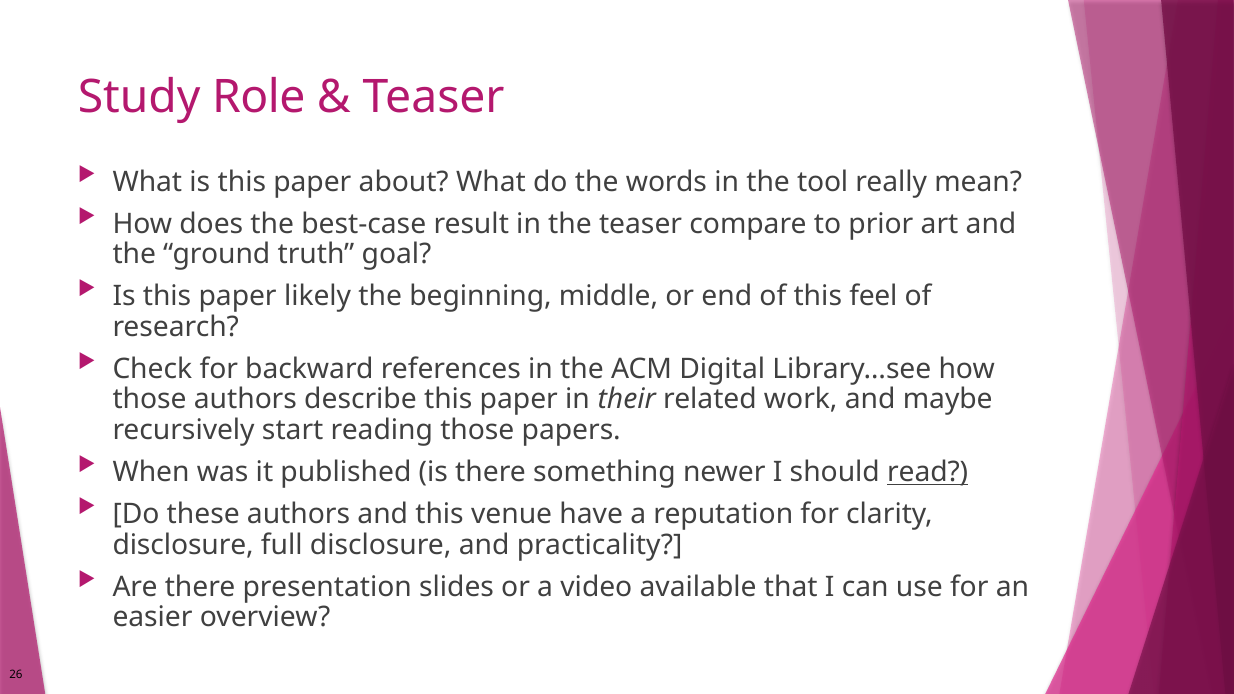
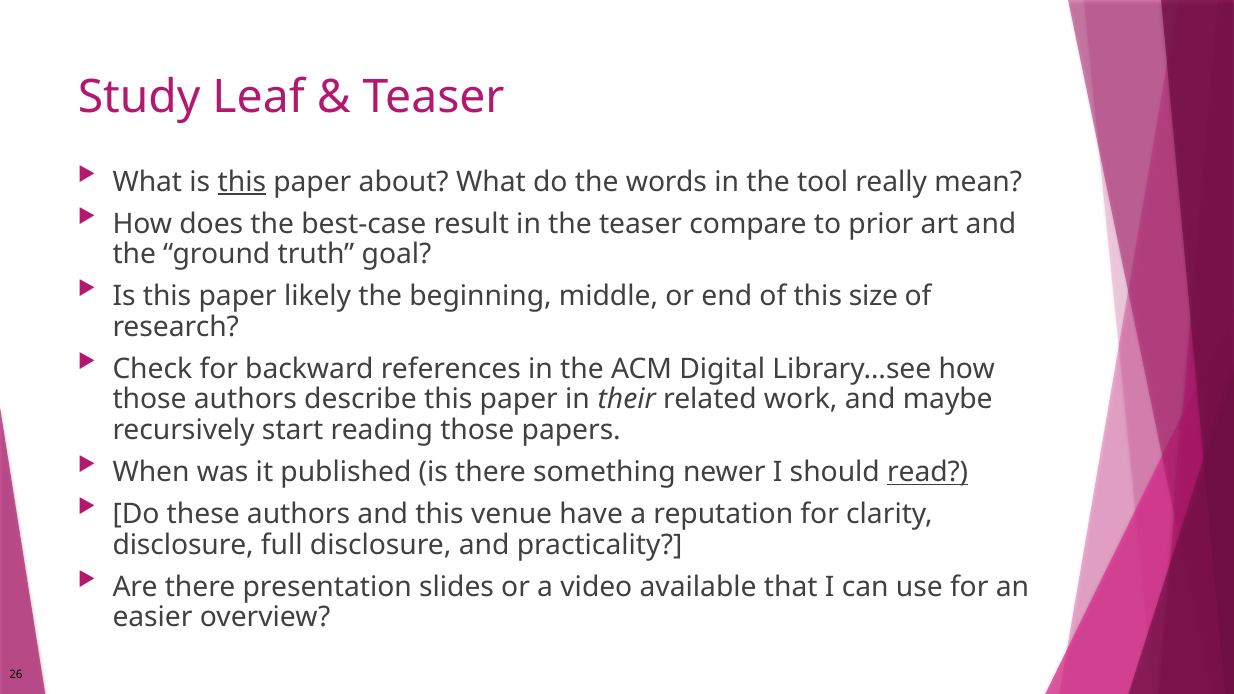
Role: Role -> Leaf (259, 97)
this underline: none -> present (242, 182)
feel: feel -> size (873, 297)
